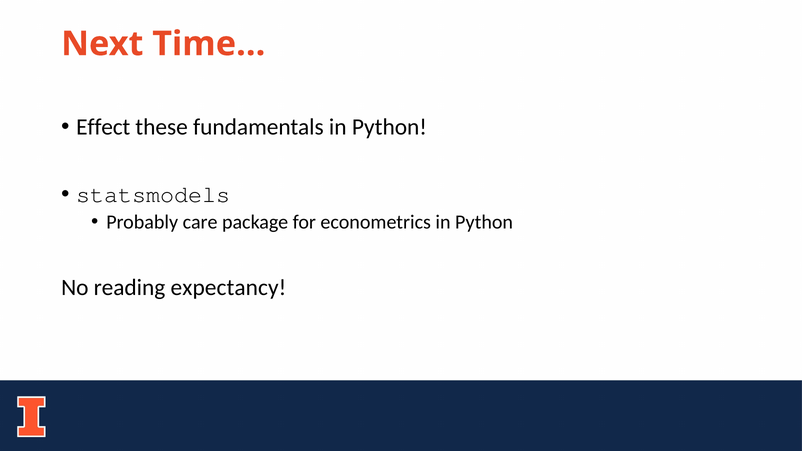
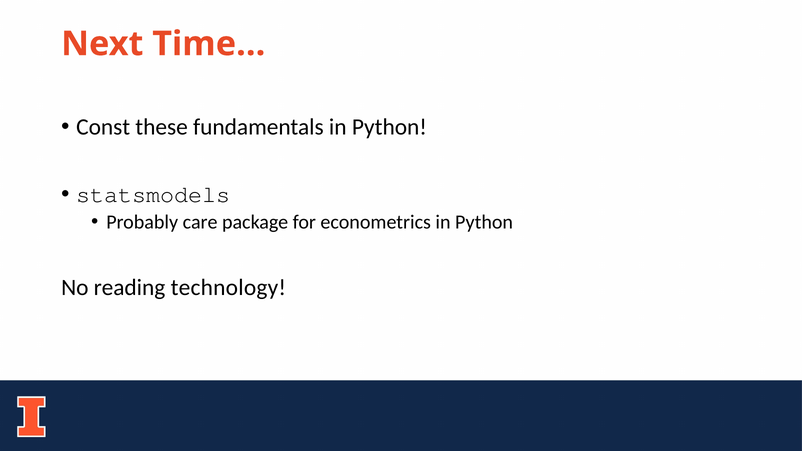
Effect: Effect -> Const (103, 127)
expectancy: expectancy -> technology (228, 287)
